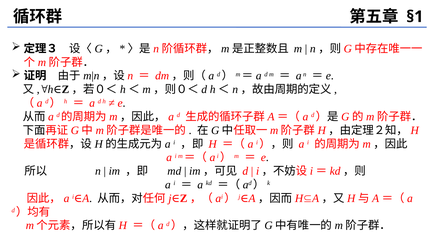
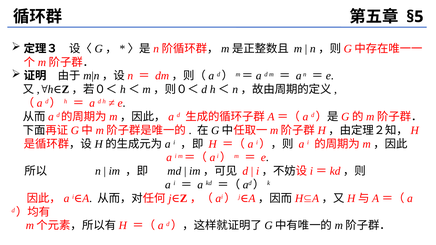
§1: §1 -> §5 (415, 17)
